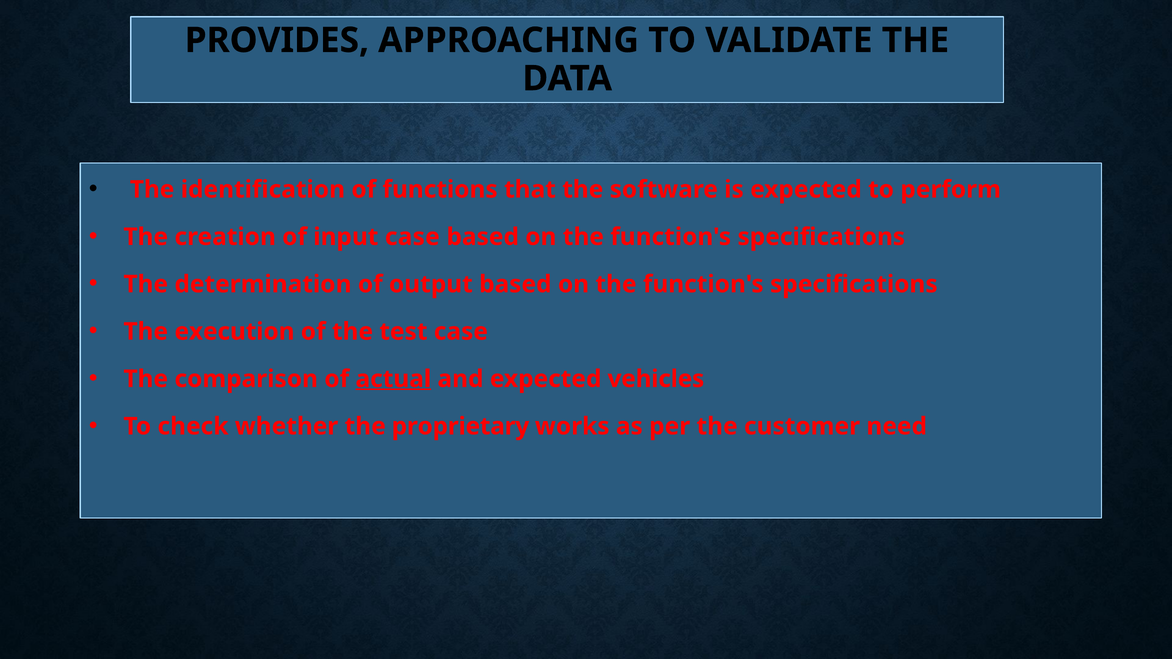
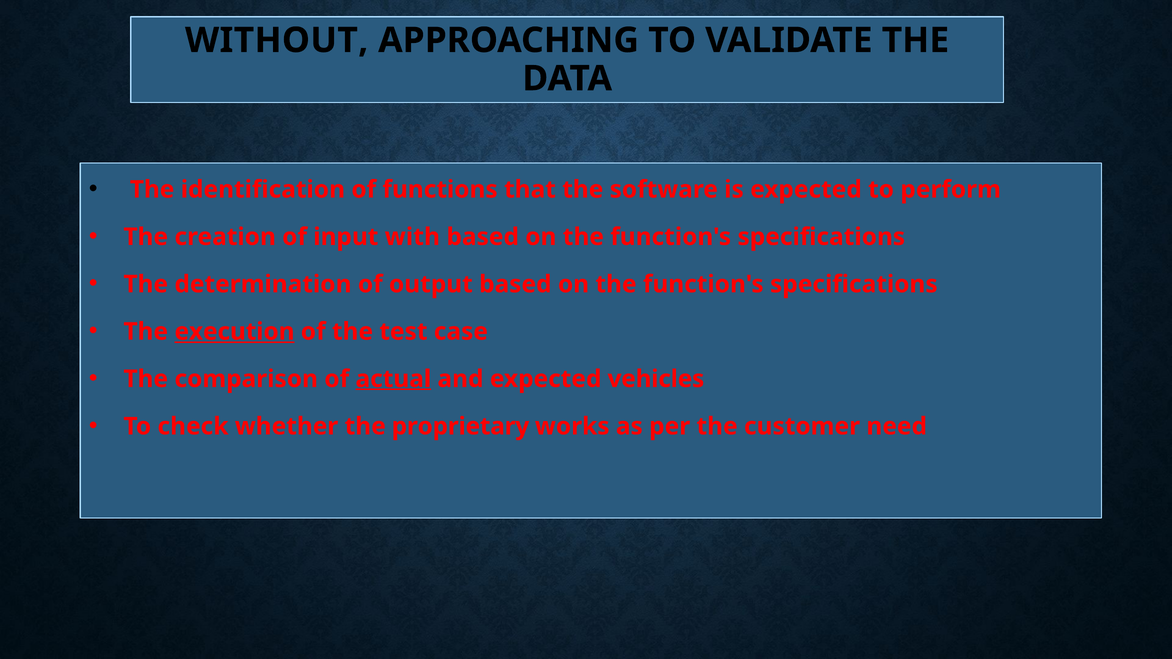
PROVIDES: PROVIDES -> WITHOUT (277, 40)
input case: case -> with (412, 237)
execution underline: none -> present (234, 332)
